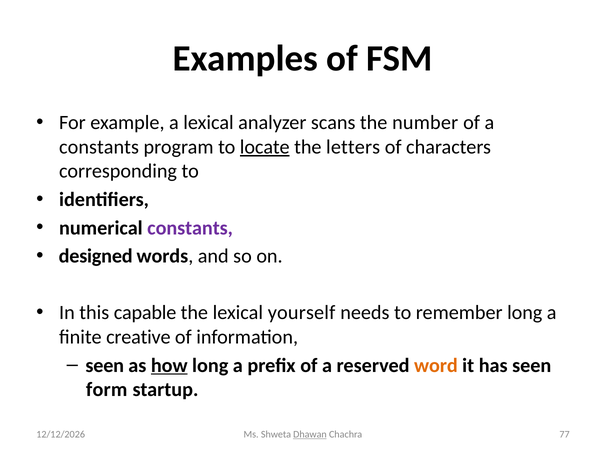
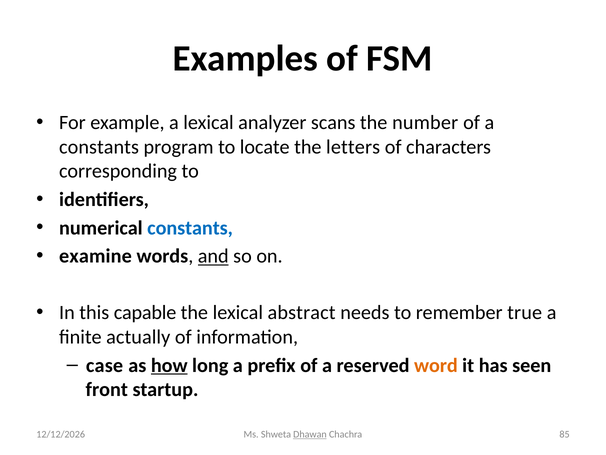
locate underline: present -> none (265, 147)
constants colour: purple -> blue (190, 228)
designed: designed -> examine (95, 256)
and underline: none -> present (213, 256)
yourself: yourself -> abstract (302, 312)
remember long: long -> true (525, 312)
creative: creative -> actually (138, 337)
seen: seen -> case (105, 365)
form: form -> front (107, 389)
77: 77 -> 85 (565, 434)
